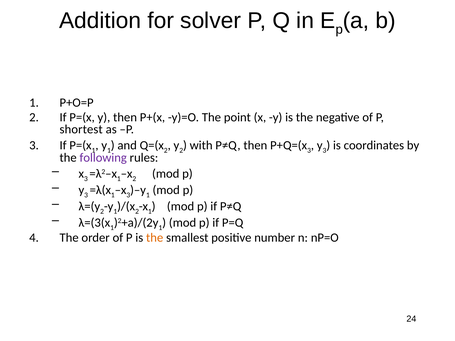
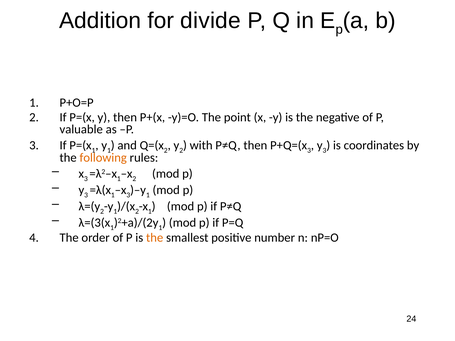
solver: solver -> divide (211, 21)
shortest: shortest -> valuable (81, 129)
following colour: purple -> orange (103, 158)
